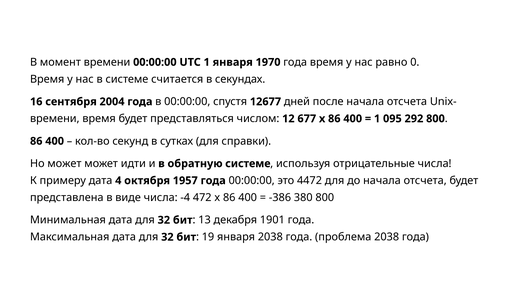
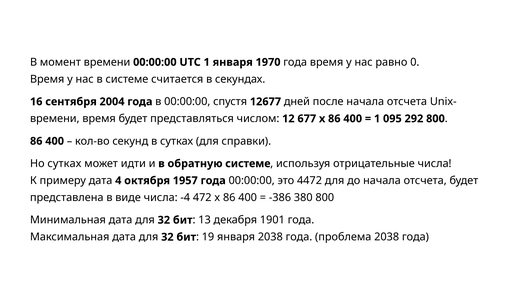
Но может: может -> сутках (64, 163)
